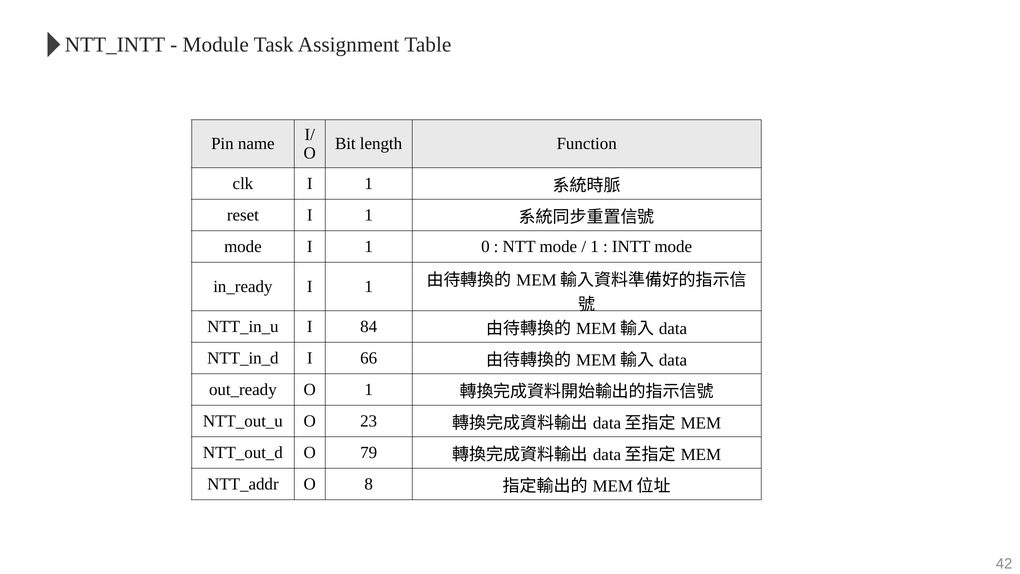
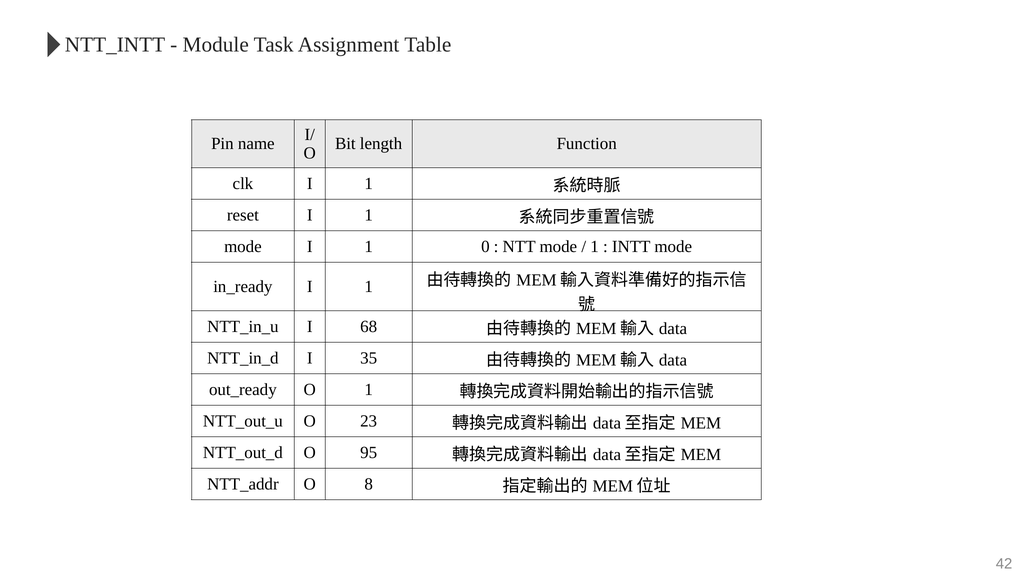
84: 84 -> 68 (369, 327)
66: 66 -> 35 (369, 358)
79: 79 -> 95 (369, 453)
